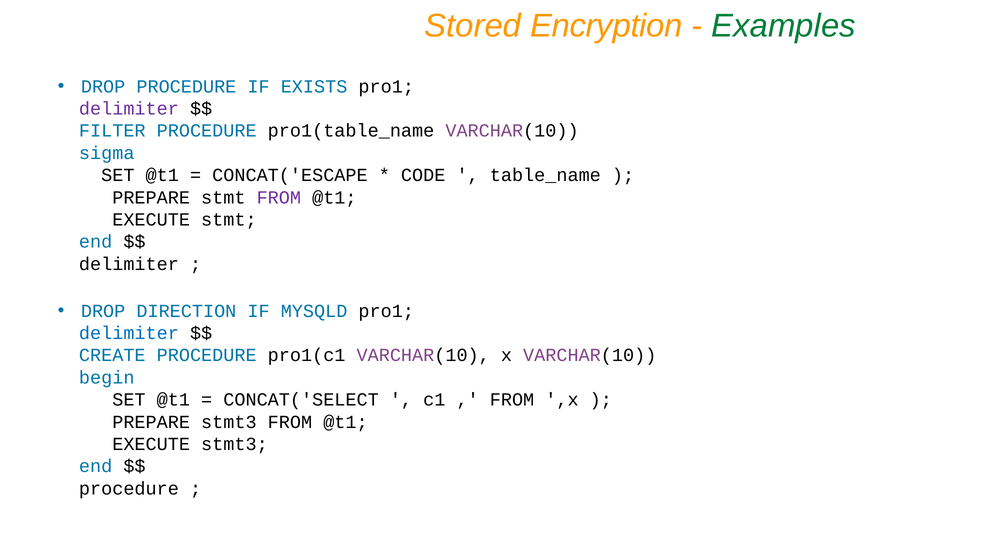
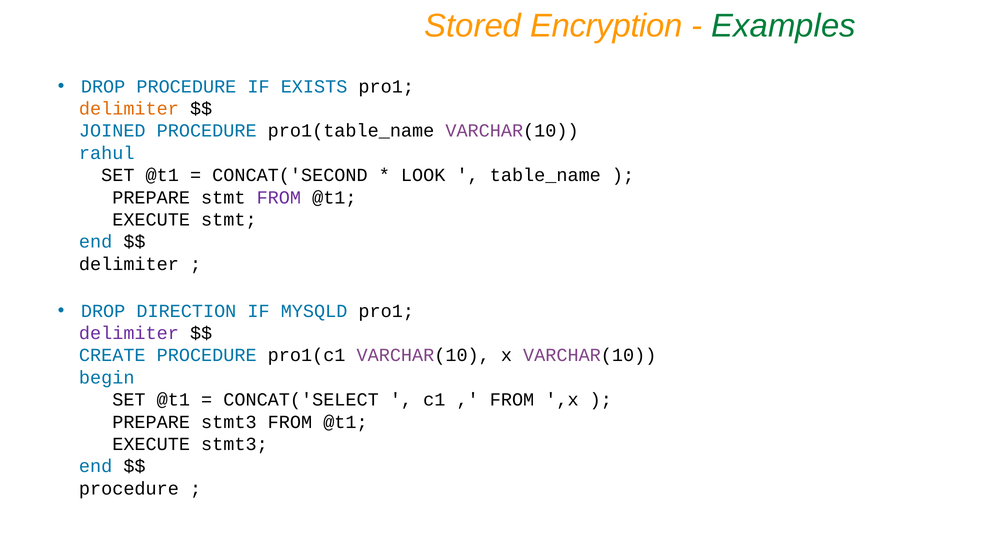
delimiter colour: purple -> orange (129, 109)
FILTER: FILTER -> JOINED (112, 131)
sigma: sigma -> rahul (107, 153)
CONCAT('ESCAPE: CONCAT('ESCAPE -> CONCAT('SECOND (290, 175)
CODE: CODE -> LOOK (423, 175)
delimiter colour: blue -> purple (129, 333)
